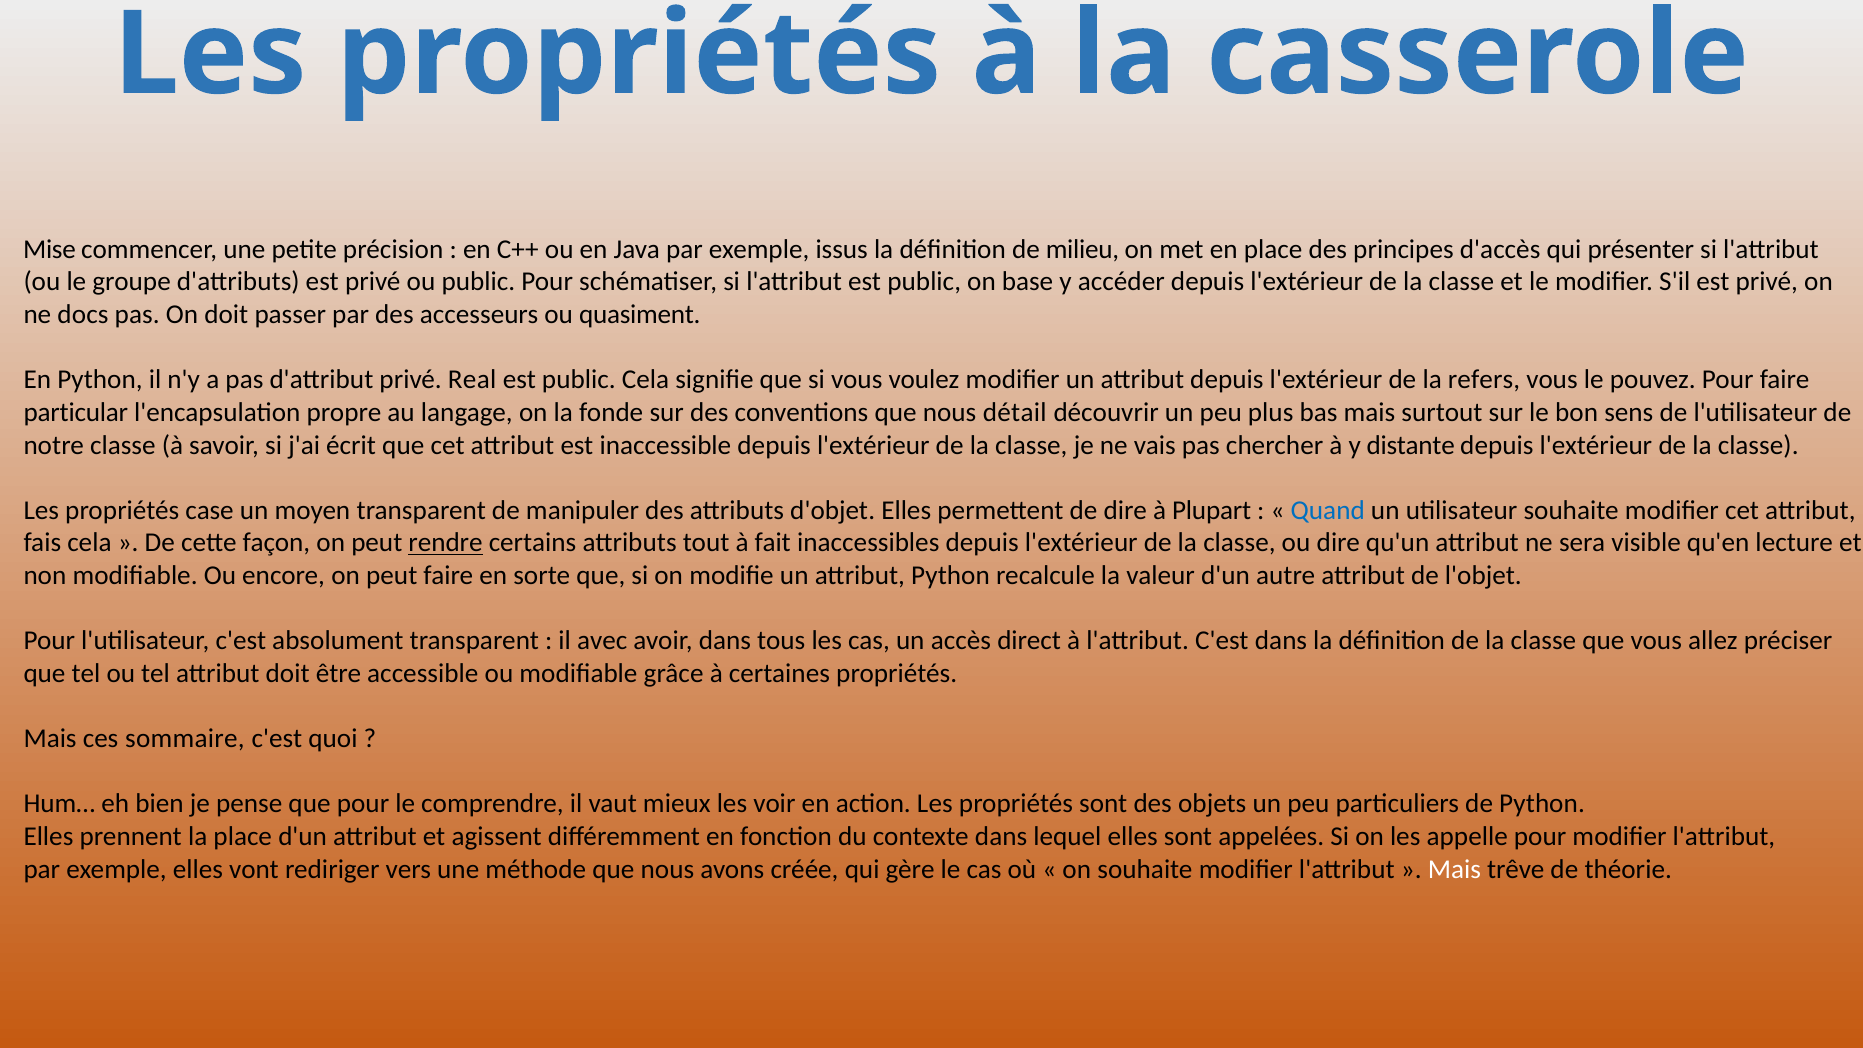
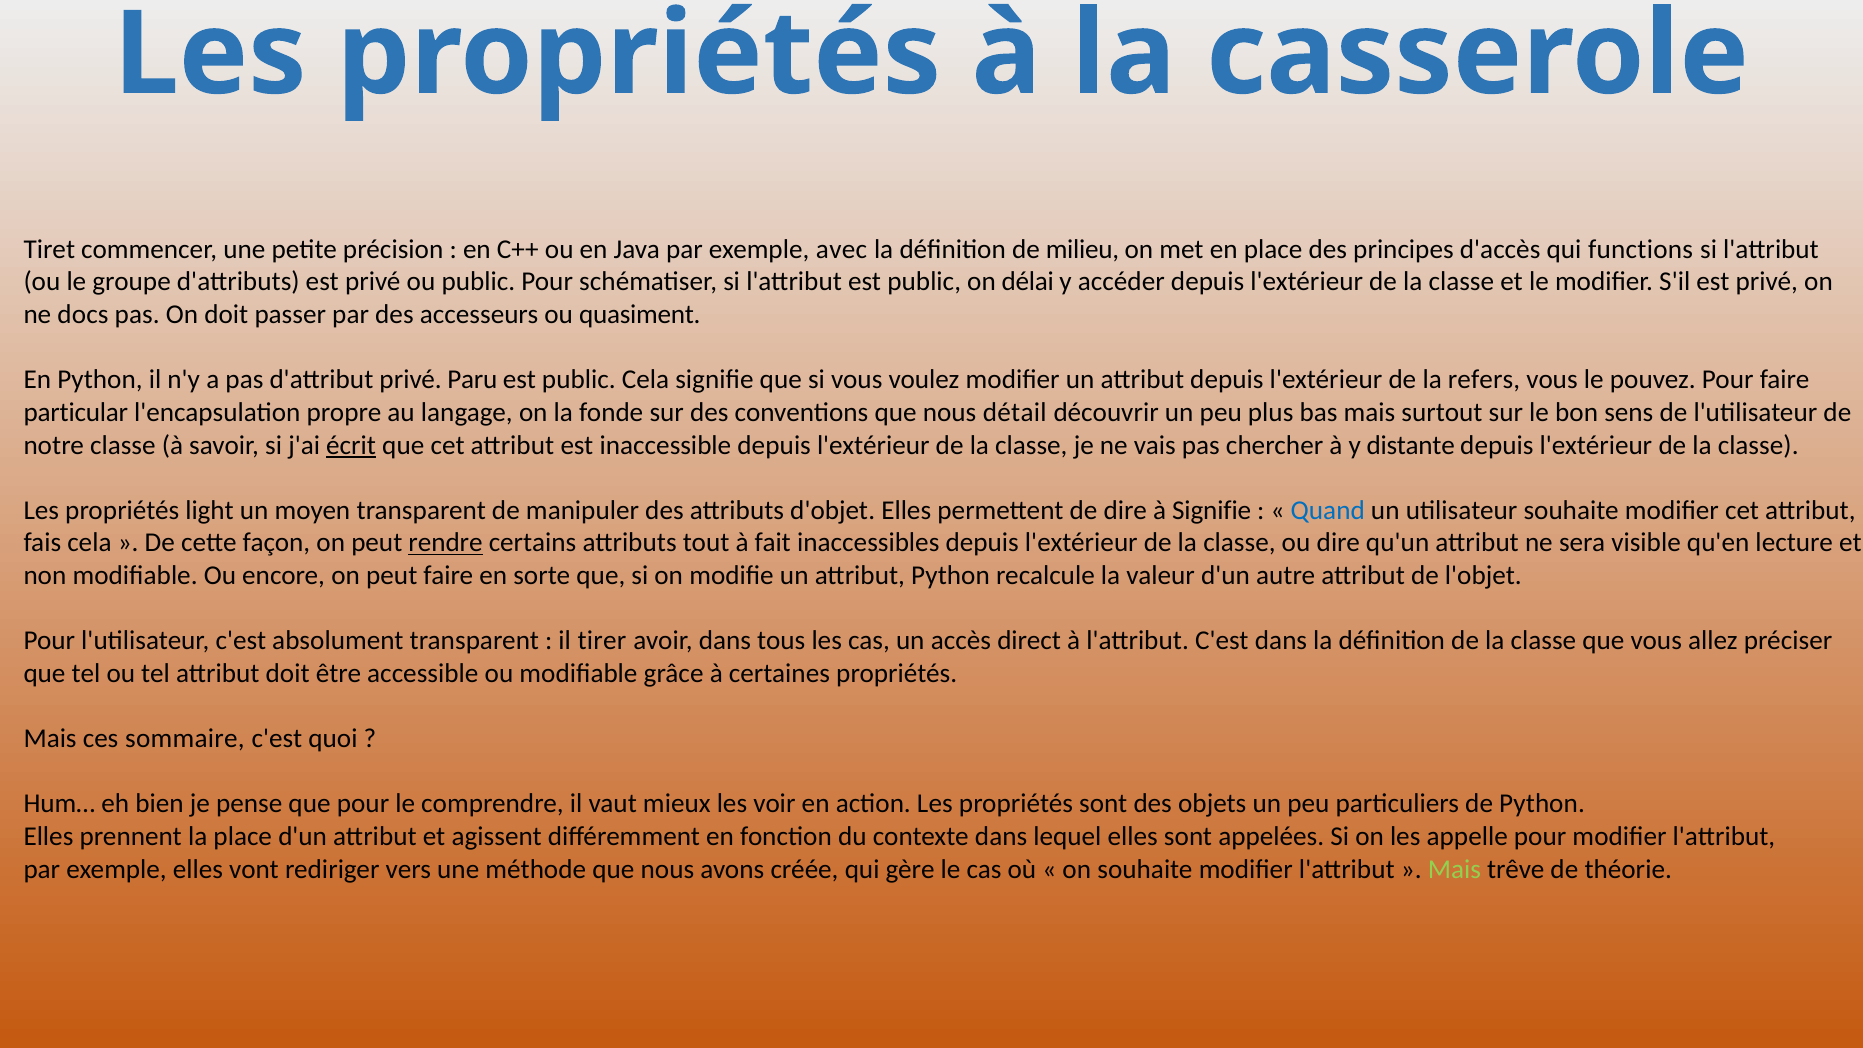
Mise: Mise -> Tiret (49, 249)
issus: issus -> avec (842, 249)
présenter: présenter -> functions (1641, 249)
base: base -> délai (1028, 282)
Real: Real -> Paru (472, 380)
écrit underline: none -> present (351, 445)
case: case -> light (210, 510)
à Plupart: Plupart -> Signifie (1212, 510)
avec: avec -> tirer (602, 641)
Mais colour: white -> light green (1454, 869)
